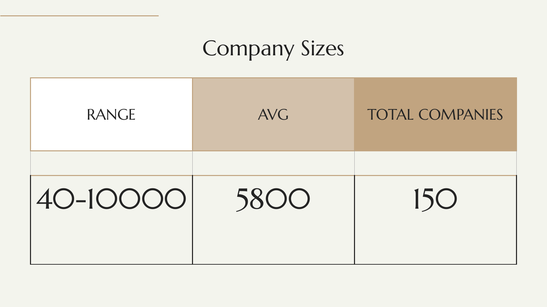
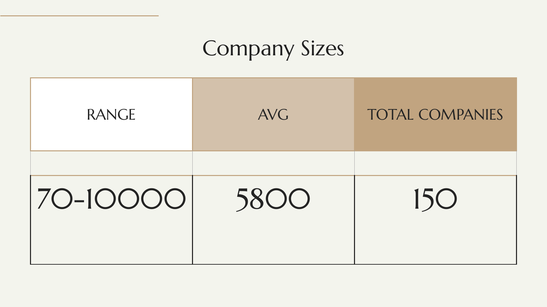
40-10000: 40-10000 -> 70-10000 (112, 200)
